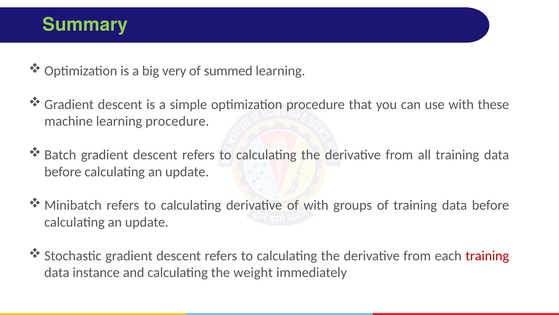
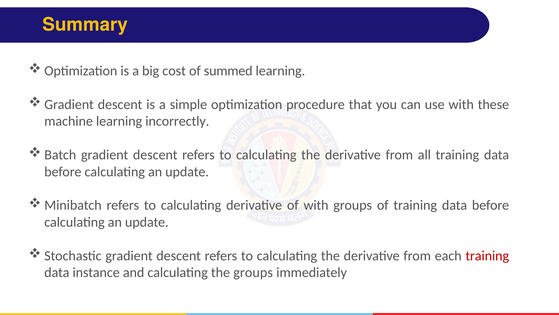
Summary colour: light green -> yellow (85, 25)
very: very -> cost (174, 71)
learning procedure: procedure -> incorrectly (177, 121)
the weight: weight -> groups (253, 272)
